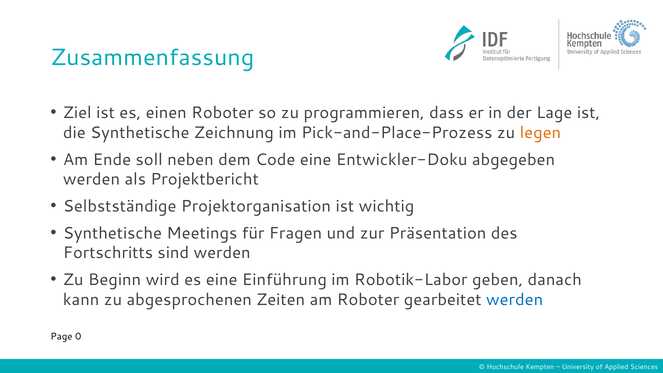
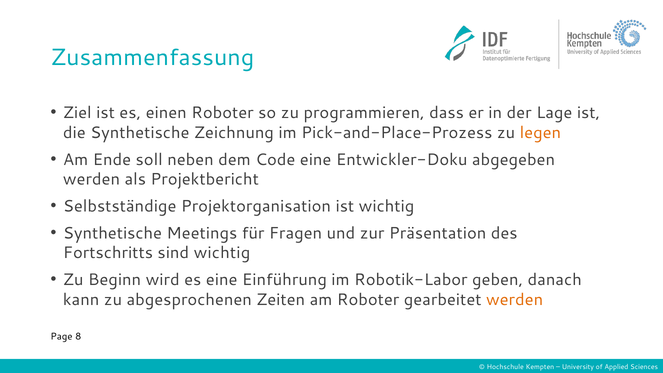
sind werden: werden -> wichtig (222, 253)
werden colour: blue -> orange (515, 300)
0: 0 -> 8 (78, 336)
